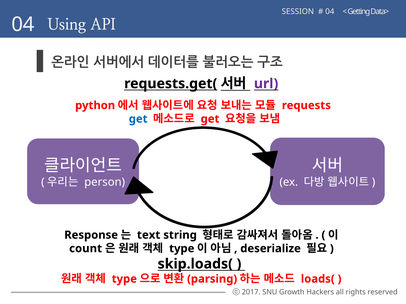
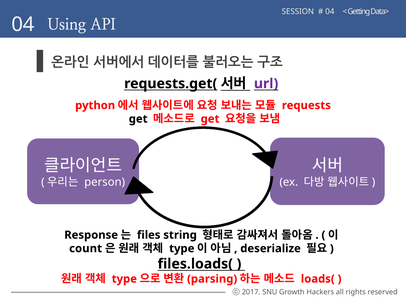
get colour: blue -> black (138, 119)
text: text -> files (149, 235)
skip.loads(: skip.loads( -> files.loads( (195, 264)
